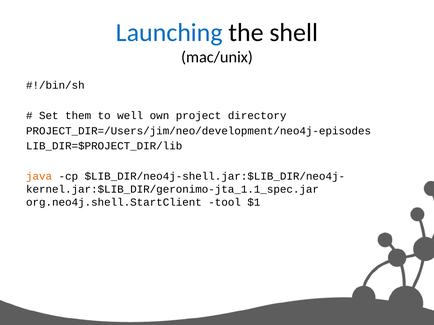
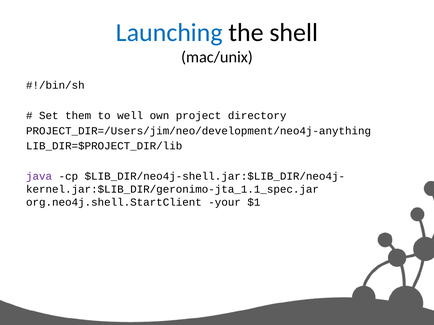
PROJECT_DIR=/Users/jim/neo/development/neo4j-episodes: PROJECT_DIR=/Users/jim/neo/development/neo4j-episodes -> PROJECT_DIR=/Users/jim/neo/development/neo4j-anything (199, 131)
java colour: orange -> purple (39, 177)
tool: tool -> your (225, 203)
